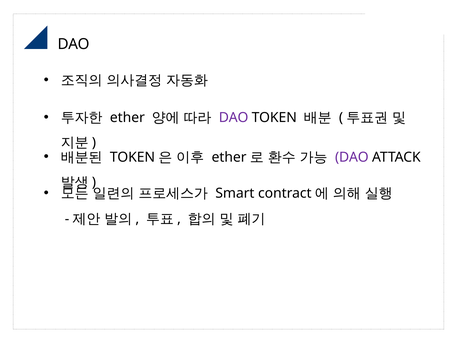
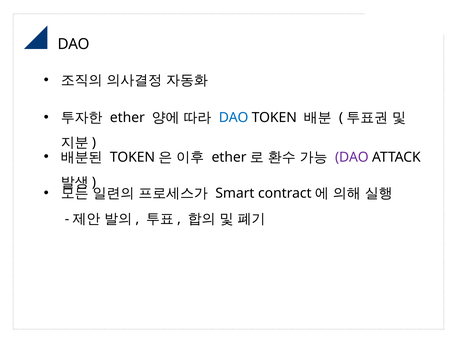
DAO colour: purple -> blue (234, 118)
